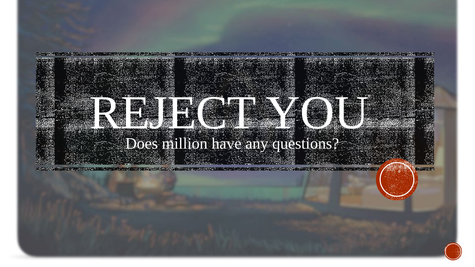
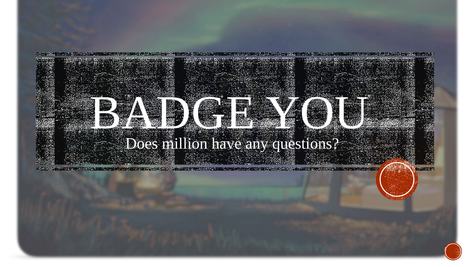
REJECT: REJECT -> BADGE (172, 113)
